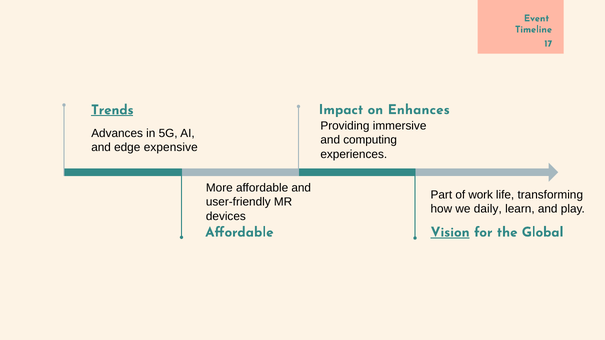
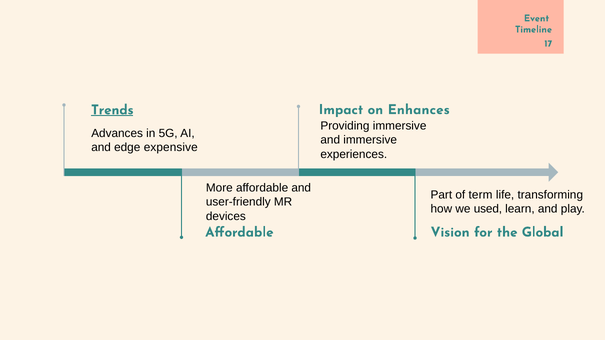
and computing: computing -> immersive (370, 140)
work: work -> term (481, 195)
daily: daily -> used (488, 209)
Vision underline: present -> none (450, 232)
